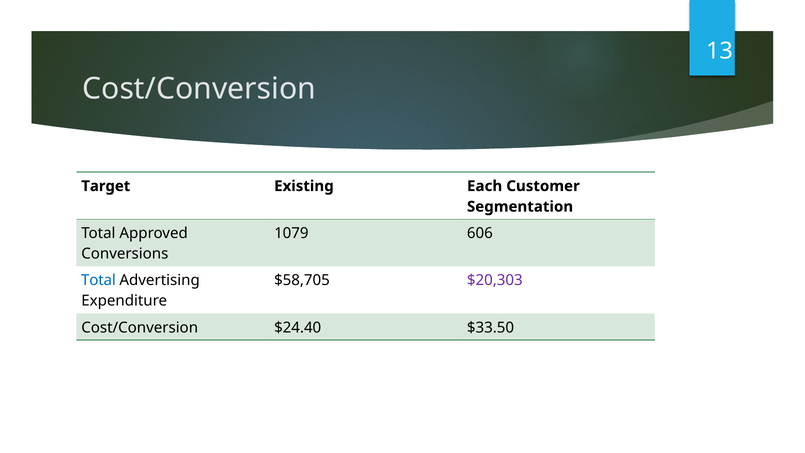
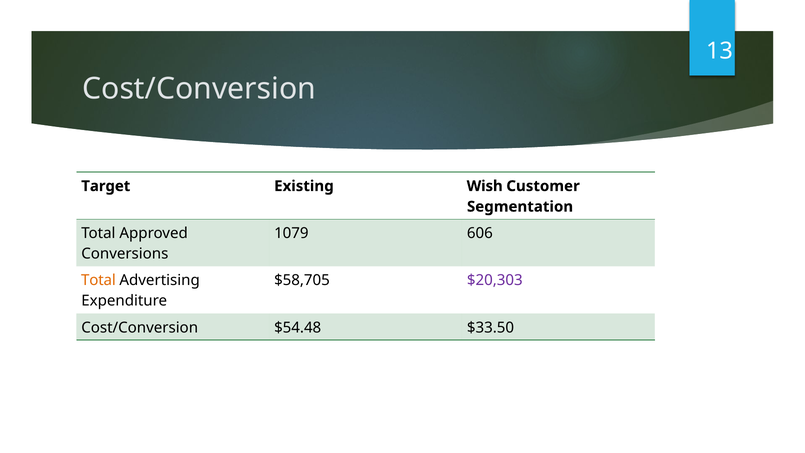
Each: Each -> Wish (485, 186)
Total colour: blue -> orange (98, 280)
$24.40: $24.40 -> $54.48 (298, 327)
